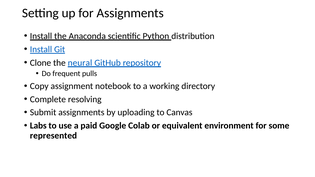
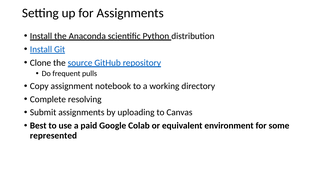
neural: neural -> source (80, 63)
Labs: Labs -> Best (38, 126)
